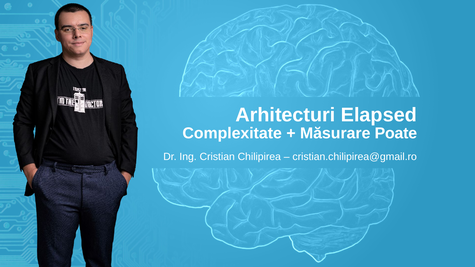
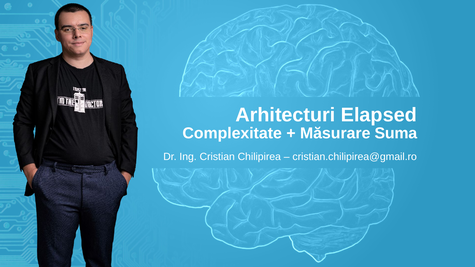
Poate: Poate -> Suma (396, 133)
